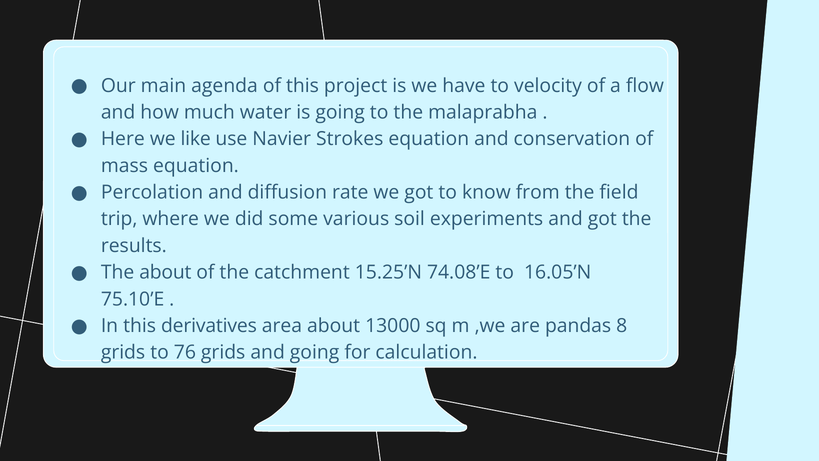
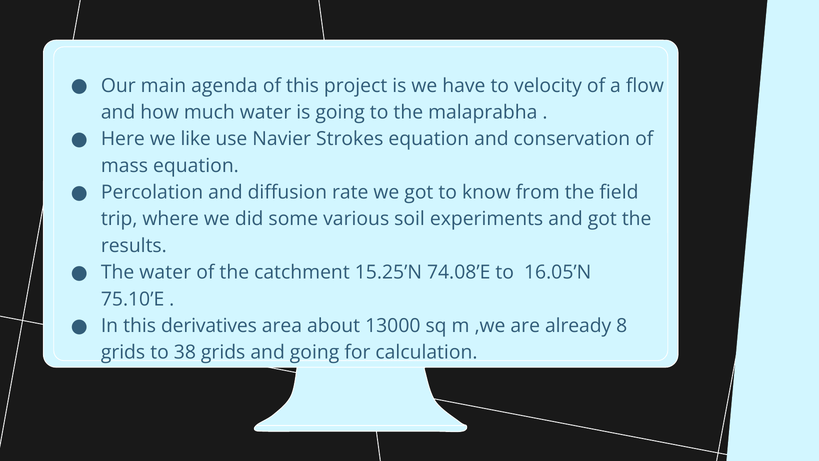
The about: about -> water (165, 272)
pandas: pandas -> already (578, 326)
76: 76 -> 38 (185, 352)
